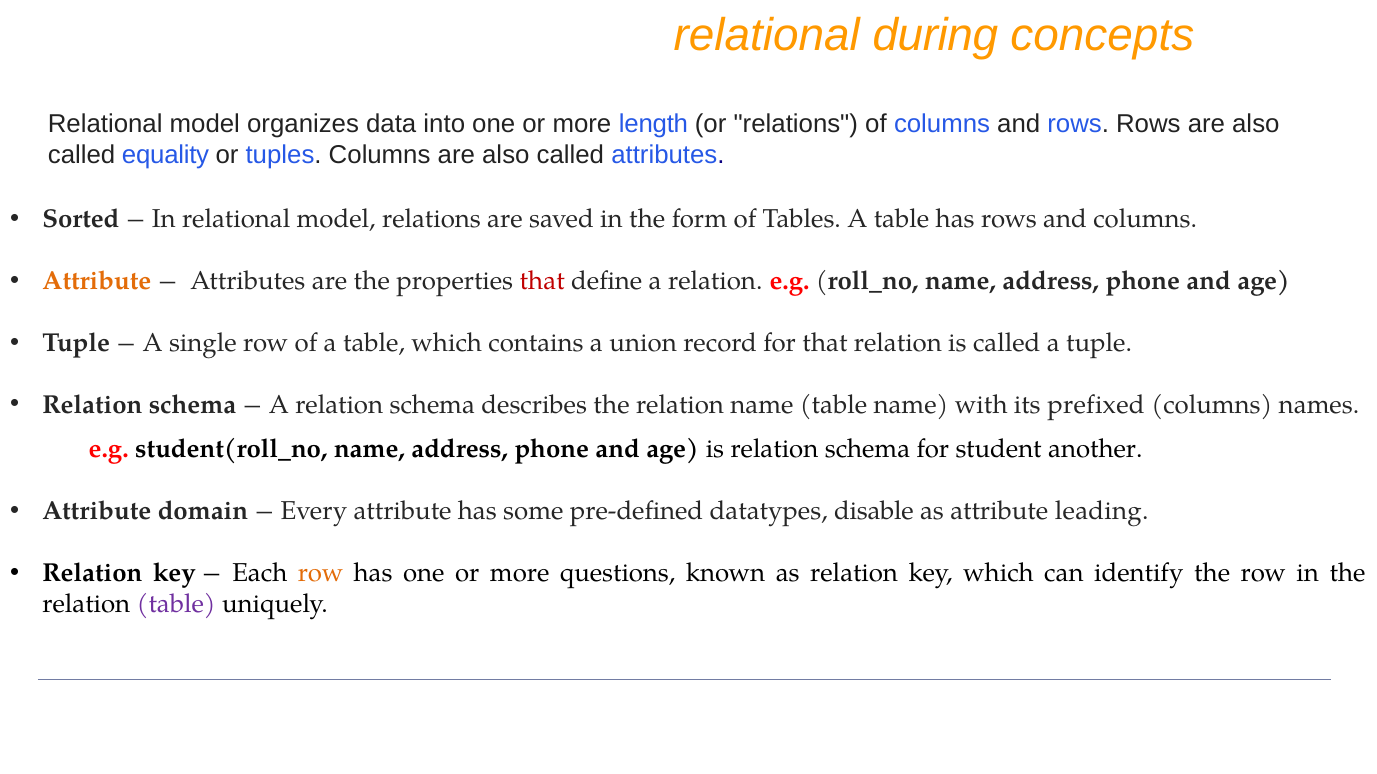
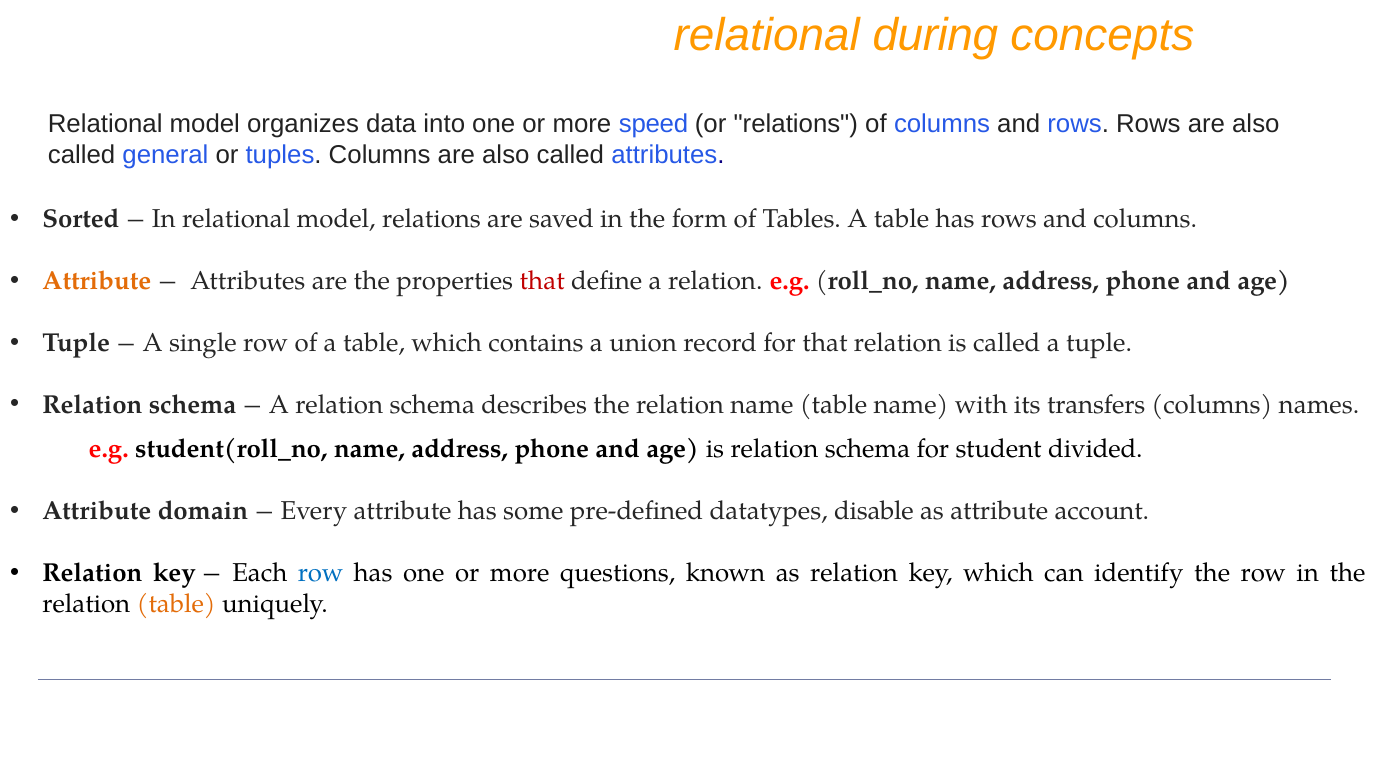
length: length -> speed (654, 124)
equality: equality -> general (165, 155)
prefixed: prefixed -> transfers (1096, 405)
another: another -> divided (1095, 449)
leading: leading -> account (1102, 512)
row colour: orange -> blue (321, 574)
table colour: purple -> orange (176, 605)
